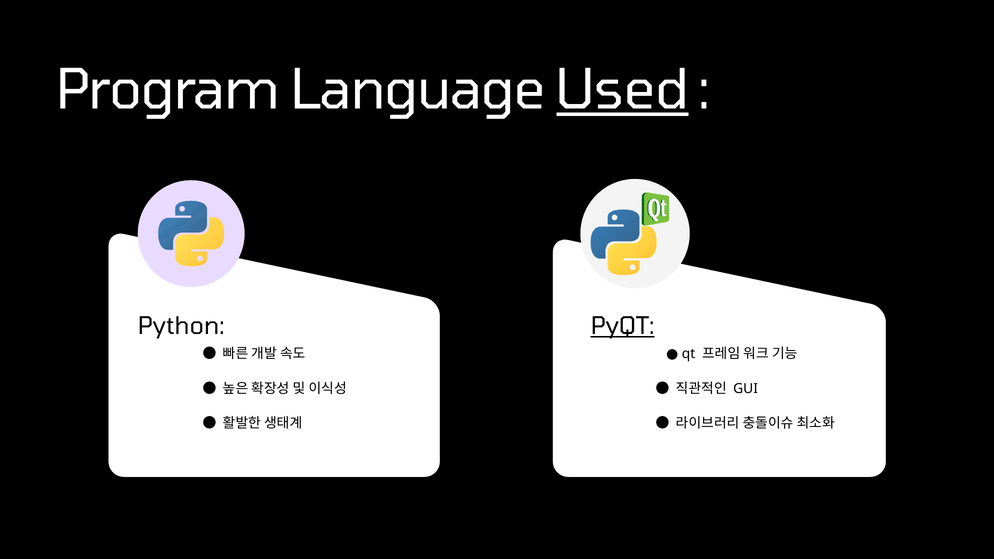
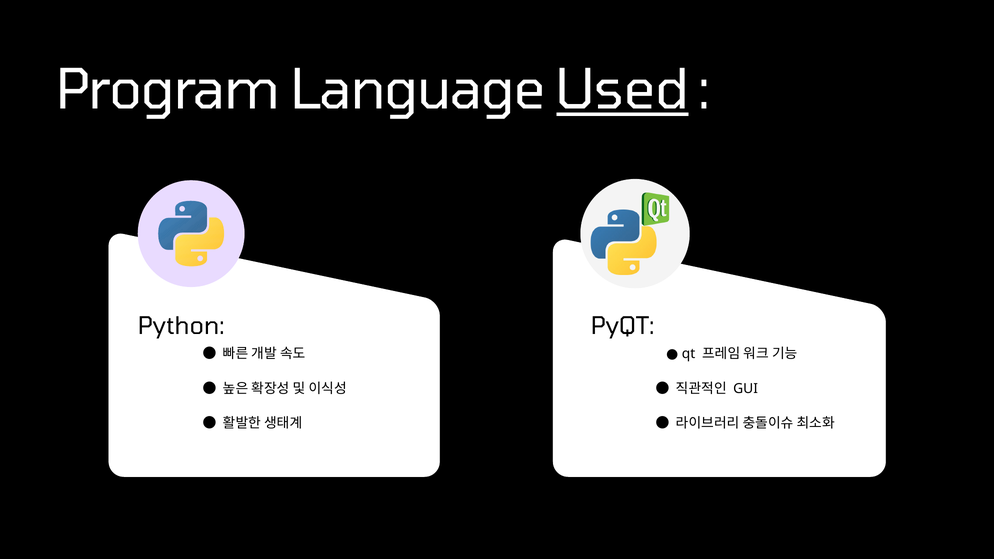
PyQT underline: present -> none (623, 326)
